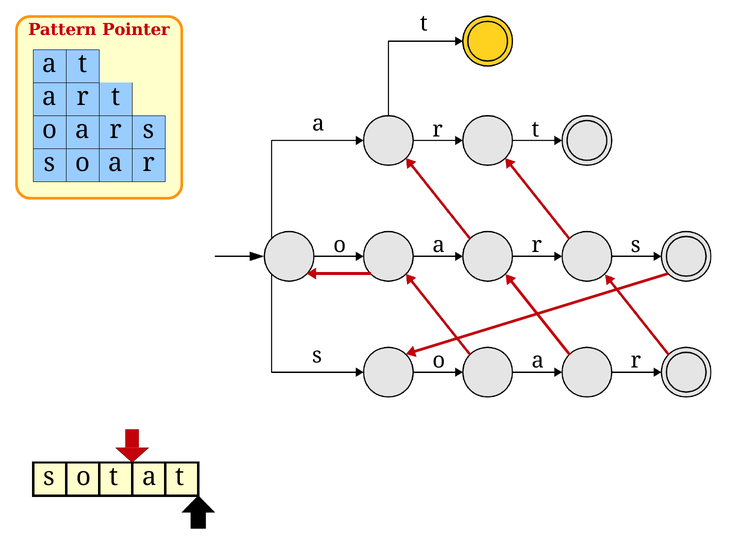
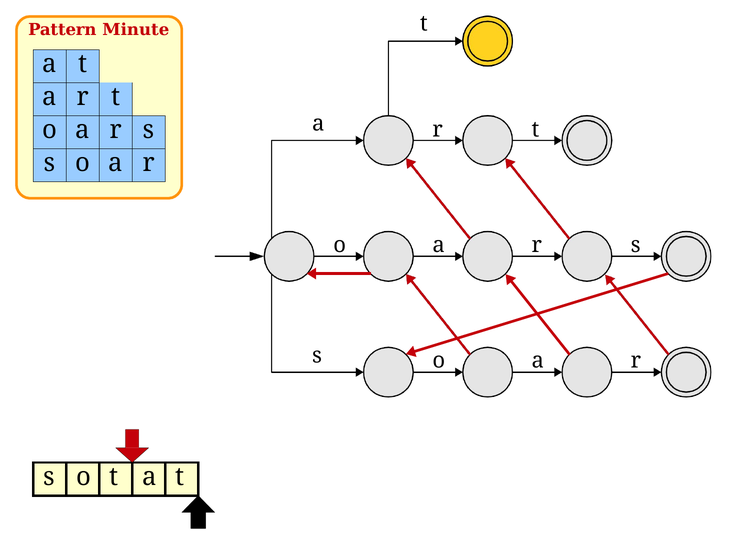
Pointer: Pointer -> Minute (136, 30)
